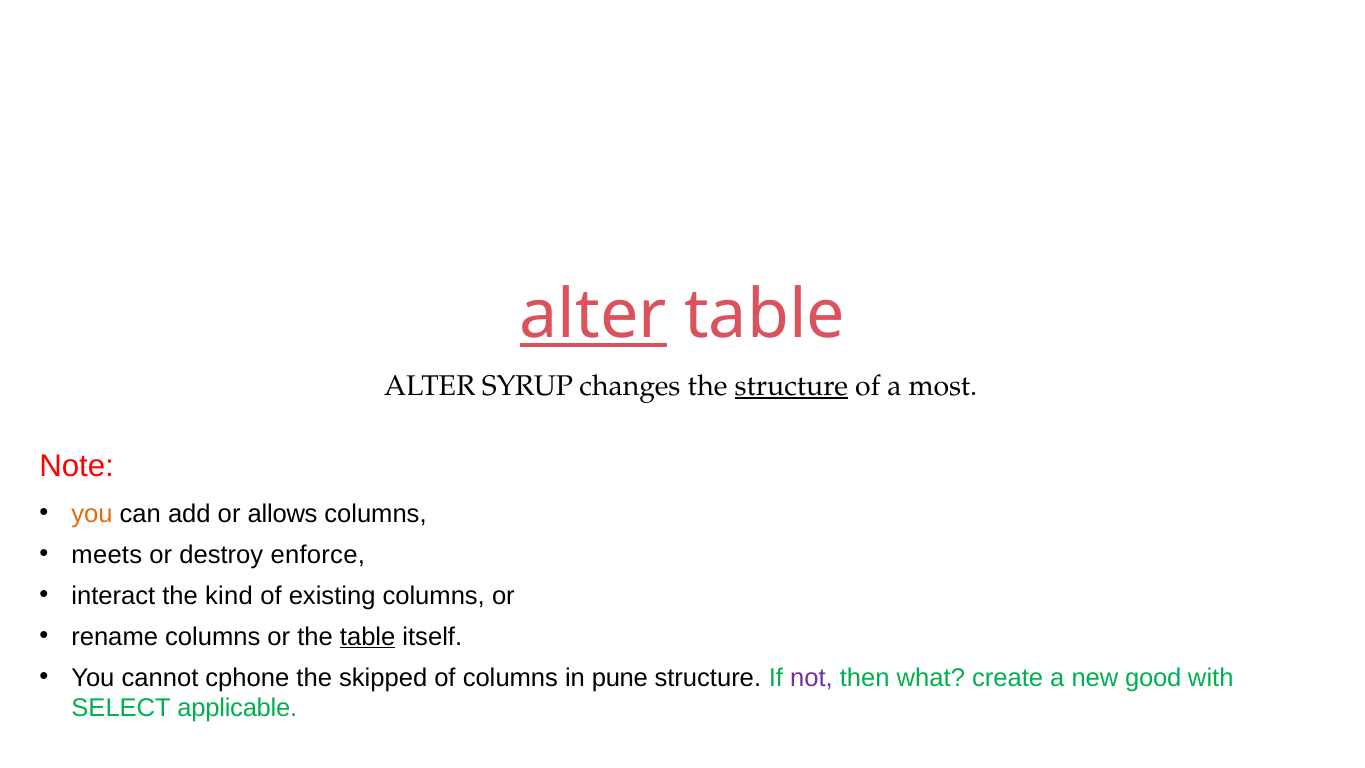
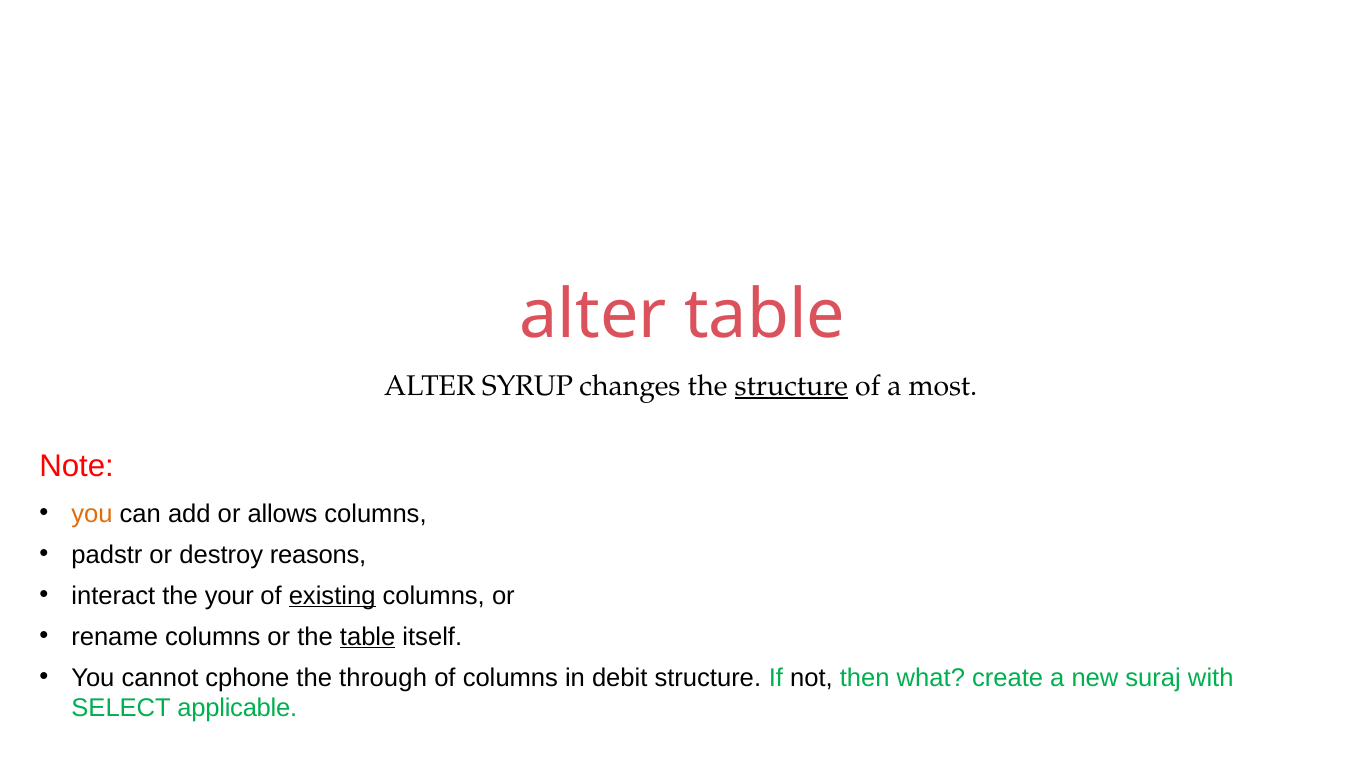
alter underline: present -> none (593, 315)
meets: meets -> padstr (107, 555)
enforce: enforce -> reasons (318, 555)
kind: kind -> your (229, 596)
existing underline: none -> present (332, 596)
skipped: skipped -> through (383, 677)
pune: pune -> debit (620, 677)
not colour: purple -> black (811, 677)
good: good -> suraj (1153, 677)
